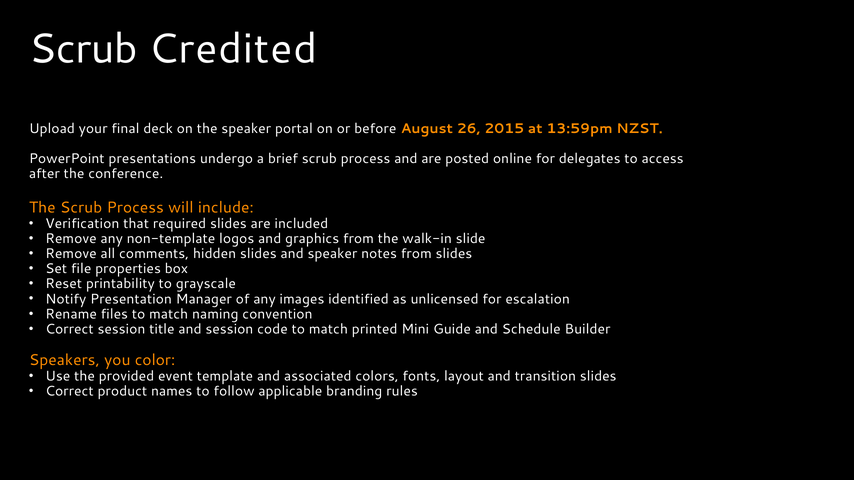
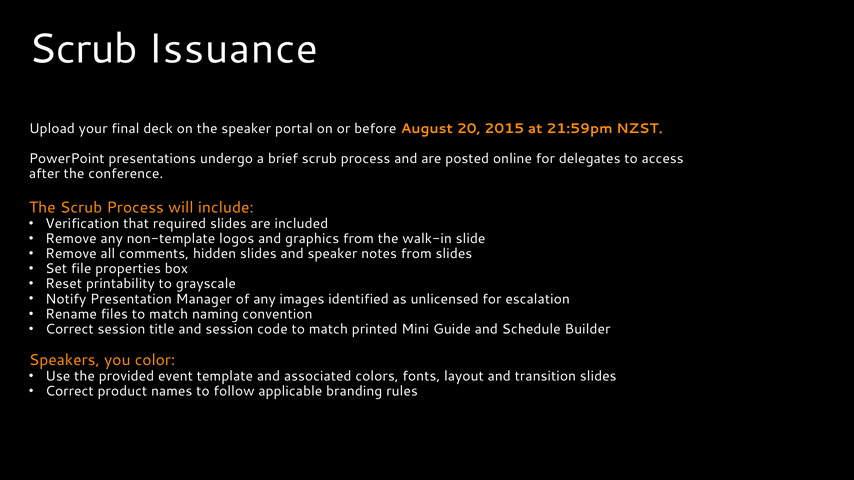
Credited: Credited -> Issuance (233, 49)
26: 26 -> 20 (469, 129)
13:59pm: 13:59pm -> 21:59pm (580, 129)
